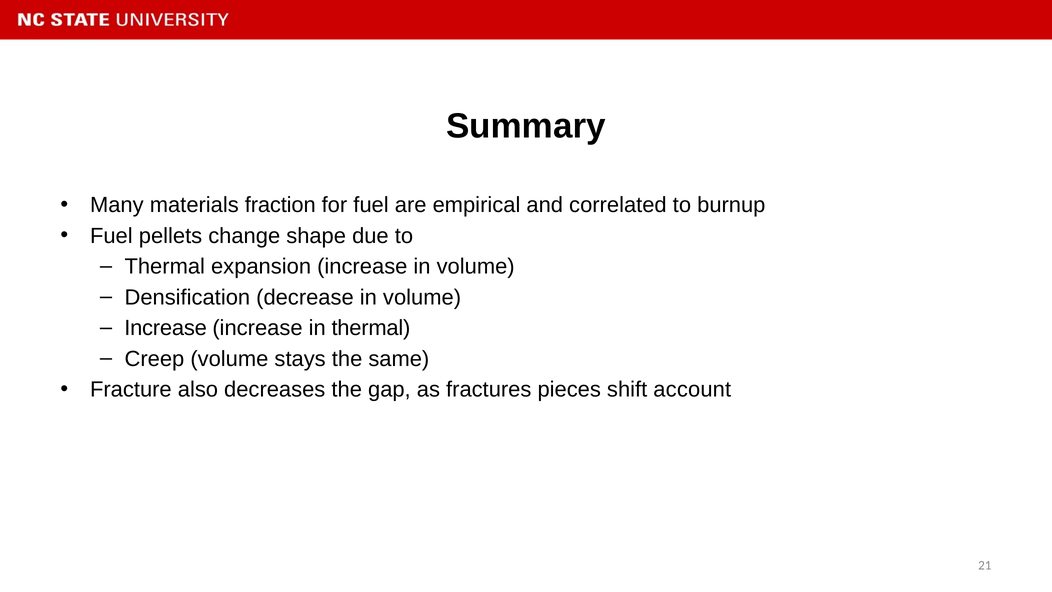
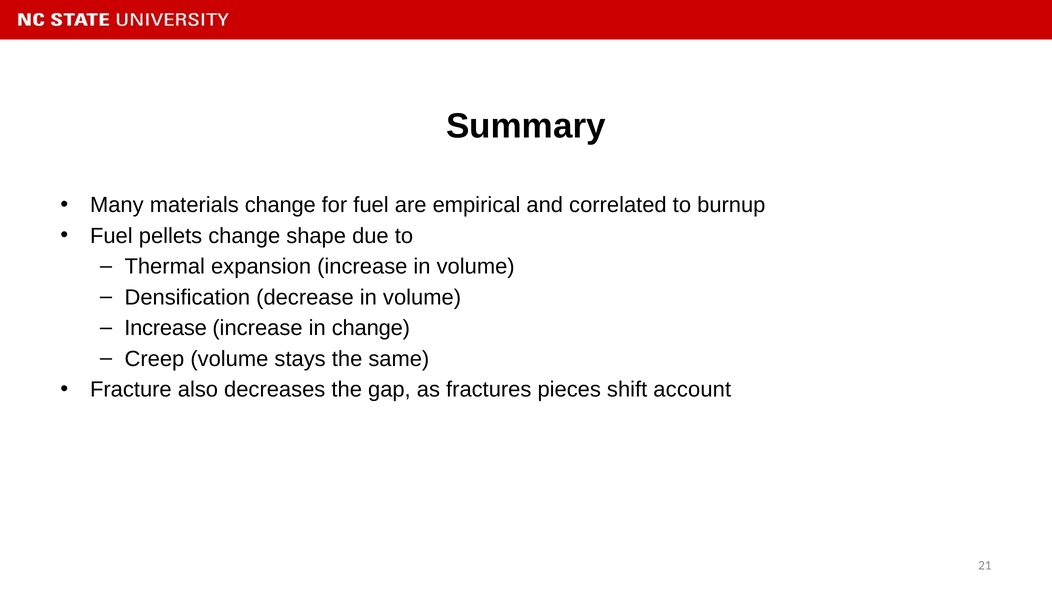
materials fraction: fraction -> change (280, 205)
in thermal: thermal -> change (371, 328)
